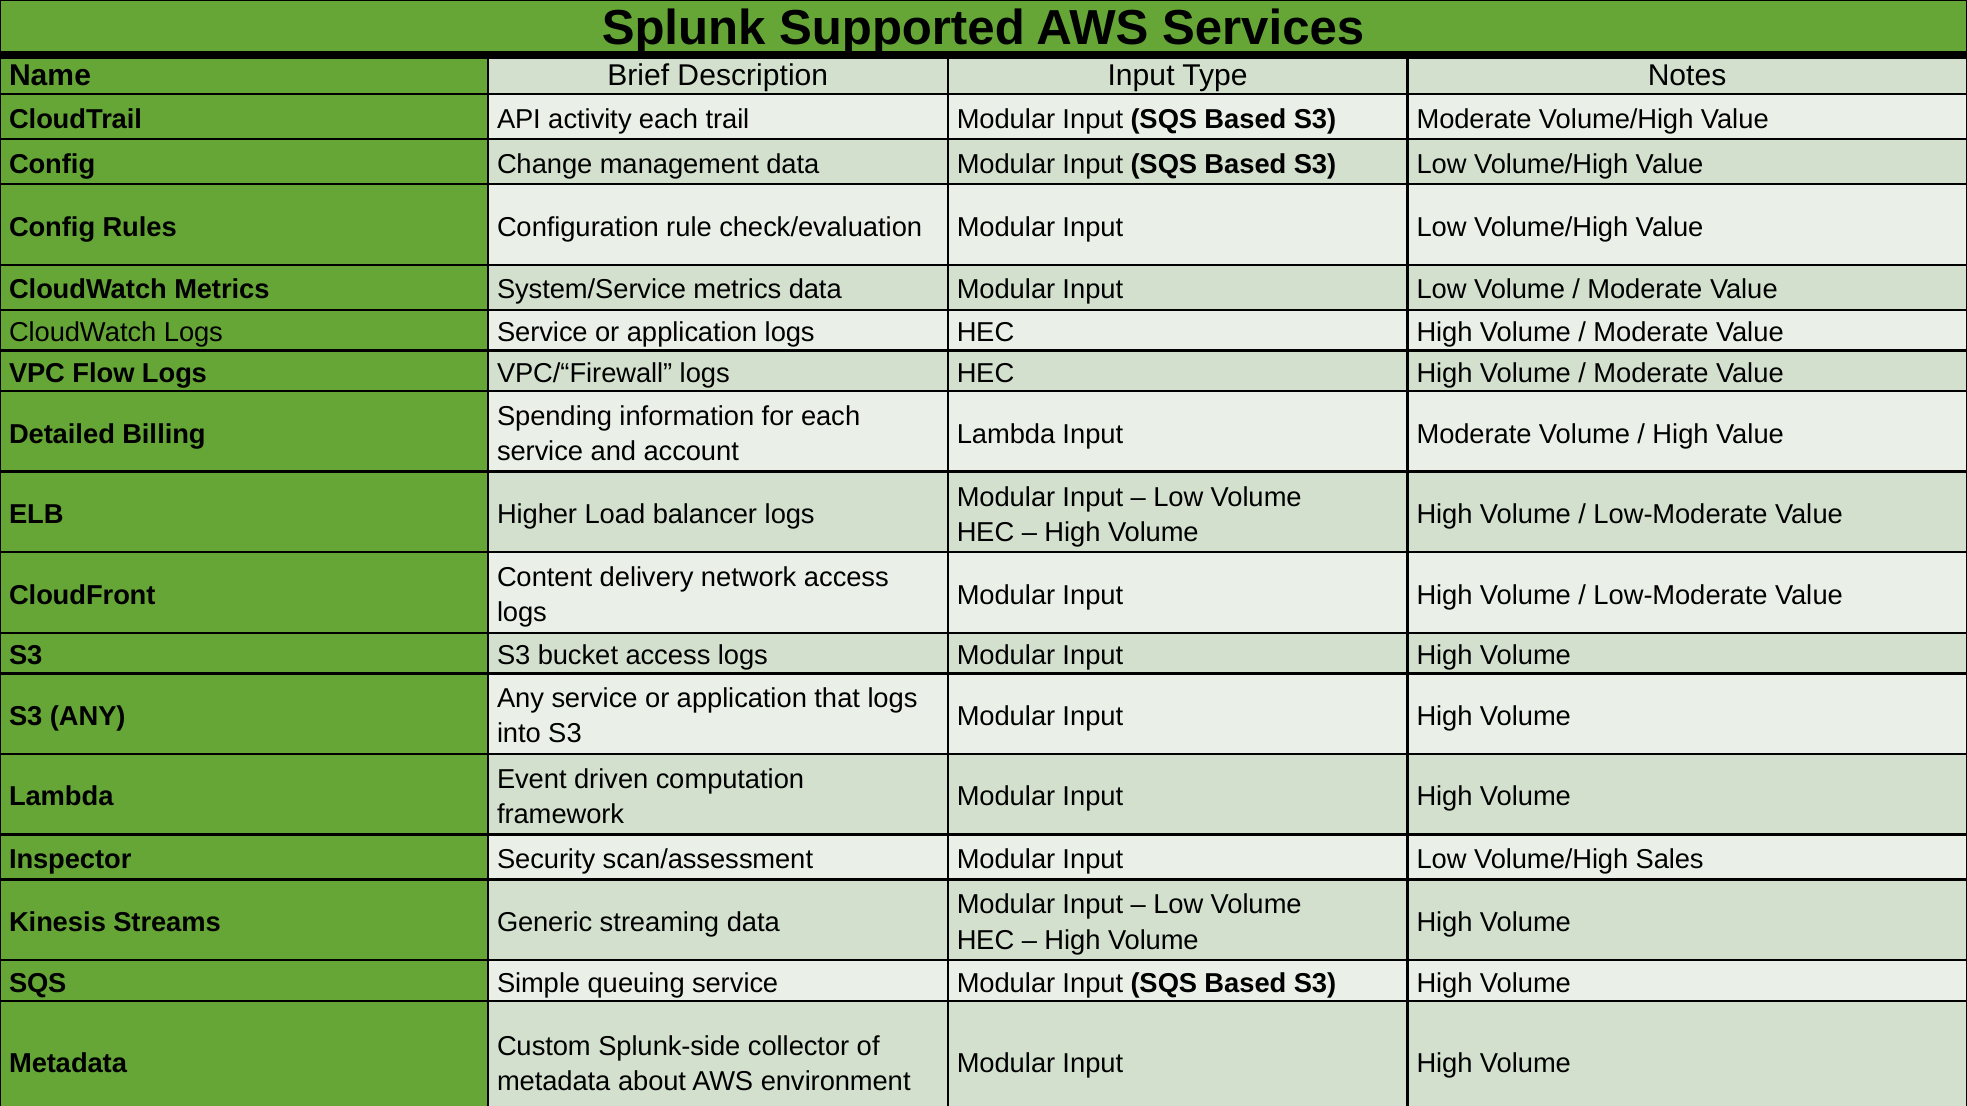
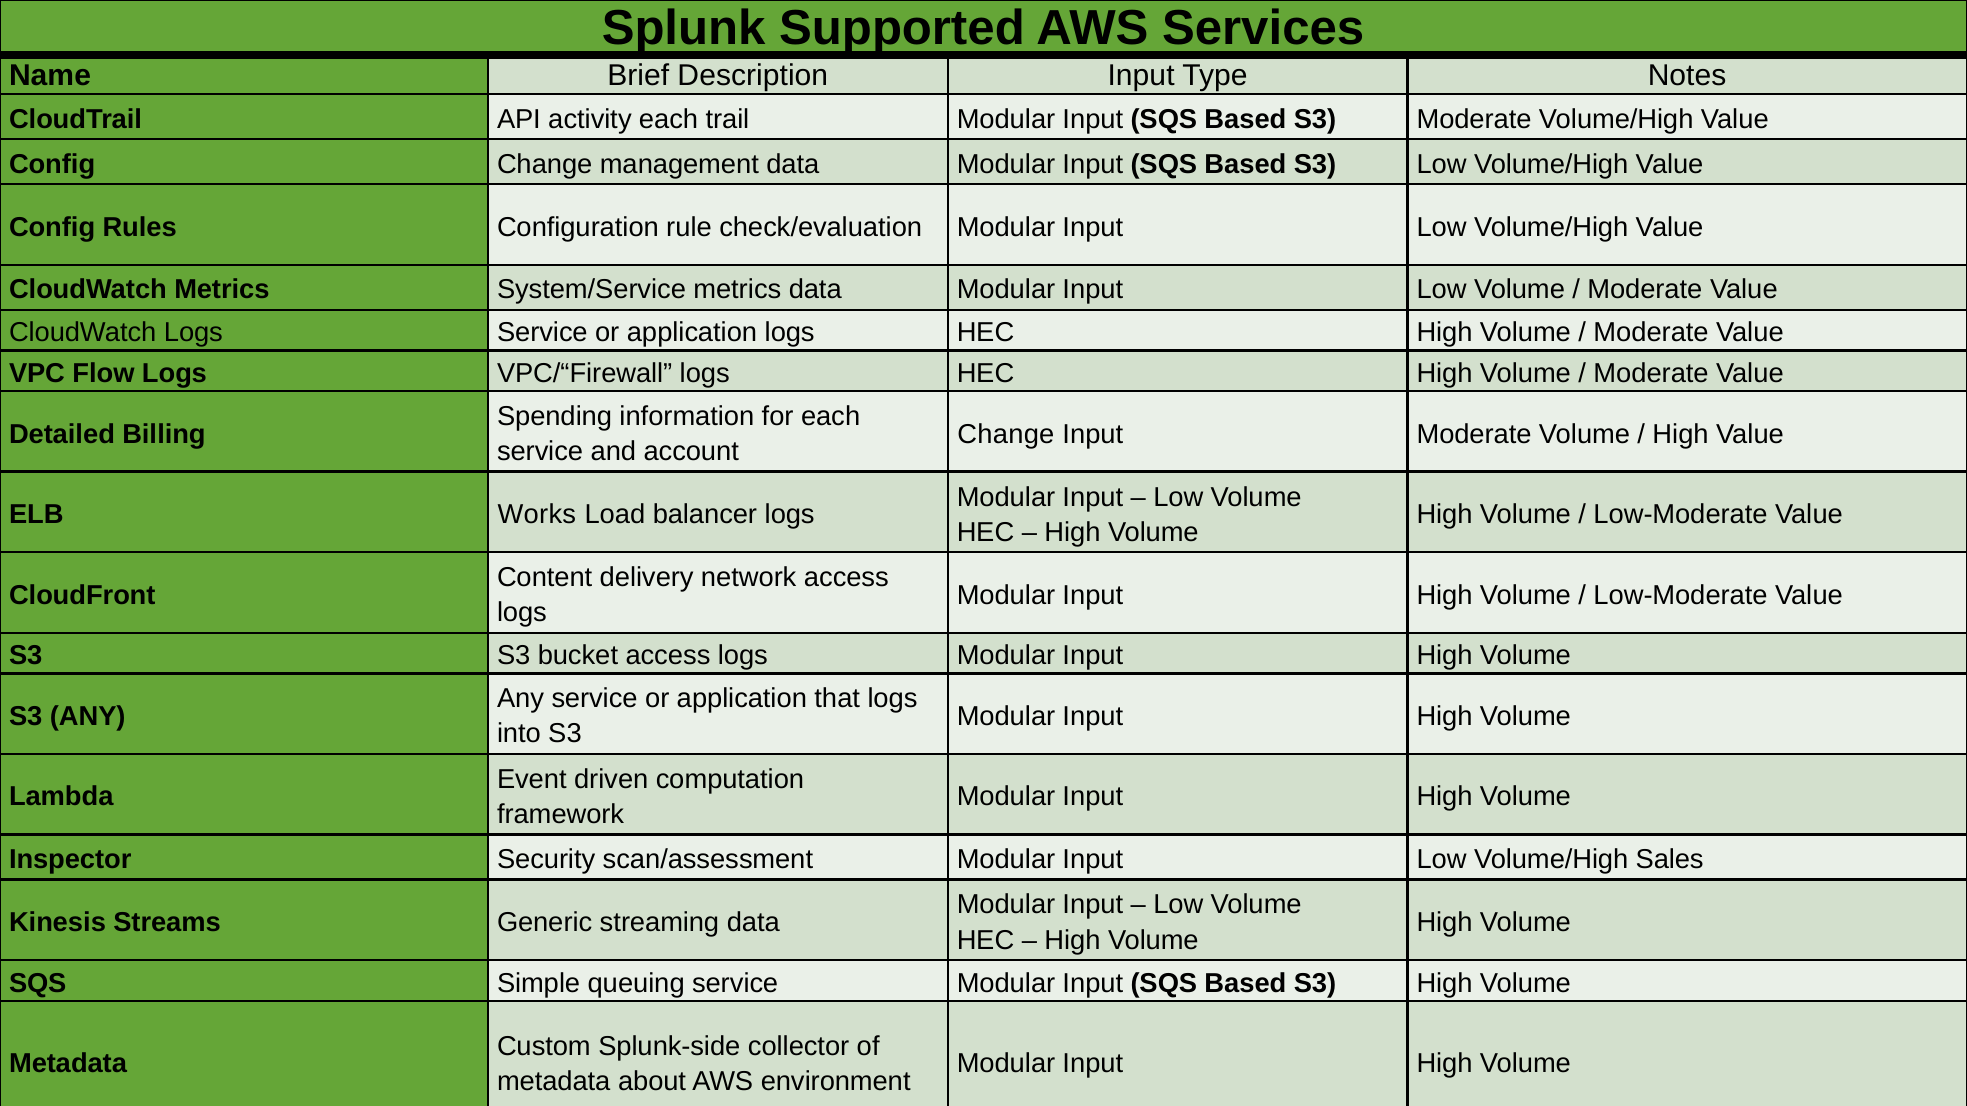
Lambda: Lambda -> Change (1006, 434)
Higher: Higher -> Works (537, 515)
